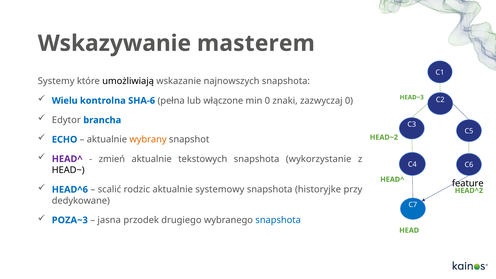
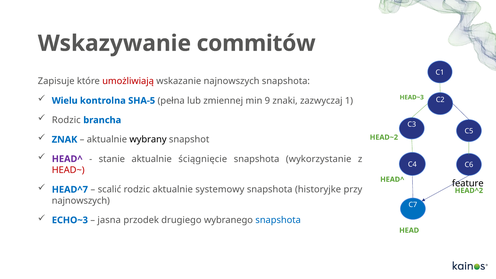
masterem: masterem -> commitów (256, 43)
Systemy: Systemy -> Zapisuje (56, 81)
umożliwiają colour: black -> red (128, 81)
SHA-6: SHA-6 -> SHA-5 (142, 101)
włączone: włączone -> zmiennej (223, 101)
min 0: 0 -> 9 (267, 101)
zazwyczaj 0: 0 -> 1 (349, 101)
Edytor: Edytor -> Rodzic (66, 120)
ECHO: ECHO -> ZNAK (65, 140)
wybrany colour: orange -> black (148, 140)
zmień: zmień -> stanie (112, 159)
tekstowych: tekstowych -> ściągnięcie (203, 159)
HEAD~ colour: black -> red (68, 170)
HEAD^6: HEAD^6 -> HEAD^7 (70, 190)
dedykowane: dedykowane -> najnowszych (81, 201)
POZA~3: POZA~3 -> ECHO~3 (70, 220)
